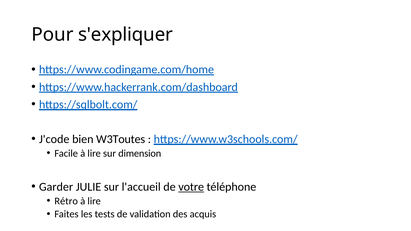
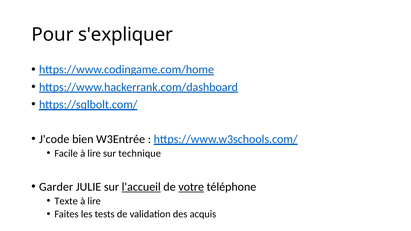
W3Toutes: W3Toutes -> W3Entrée (121, 139)
dimension: dimension -> technique (140, 153)
l'accueil underline: none -> present (141, 187)
Rétro: Rétro -> Texte (66, 201)
